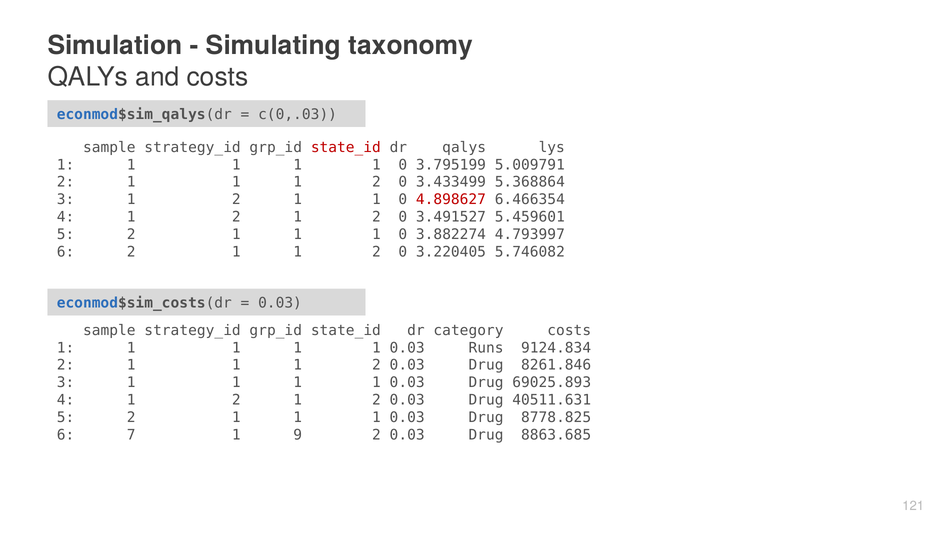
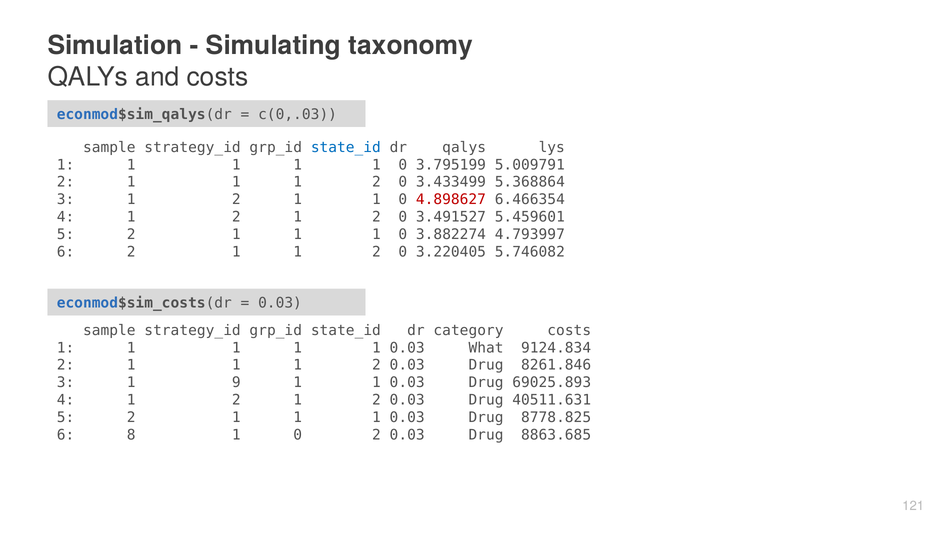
state_id colour: red -> blue (346, 147)
Runs: Runs -> What (486, 348)
3 1 1: 1 -> 9 (236, 383)
7: 7 -> 8 (131, 435)
9: 9 -> 0 (298, 435)
